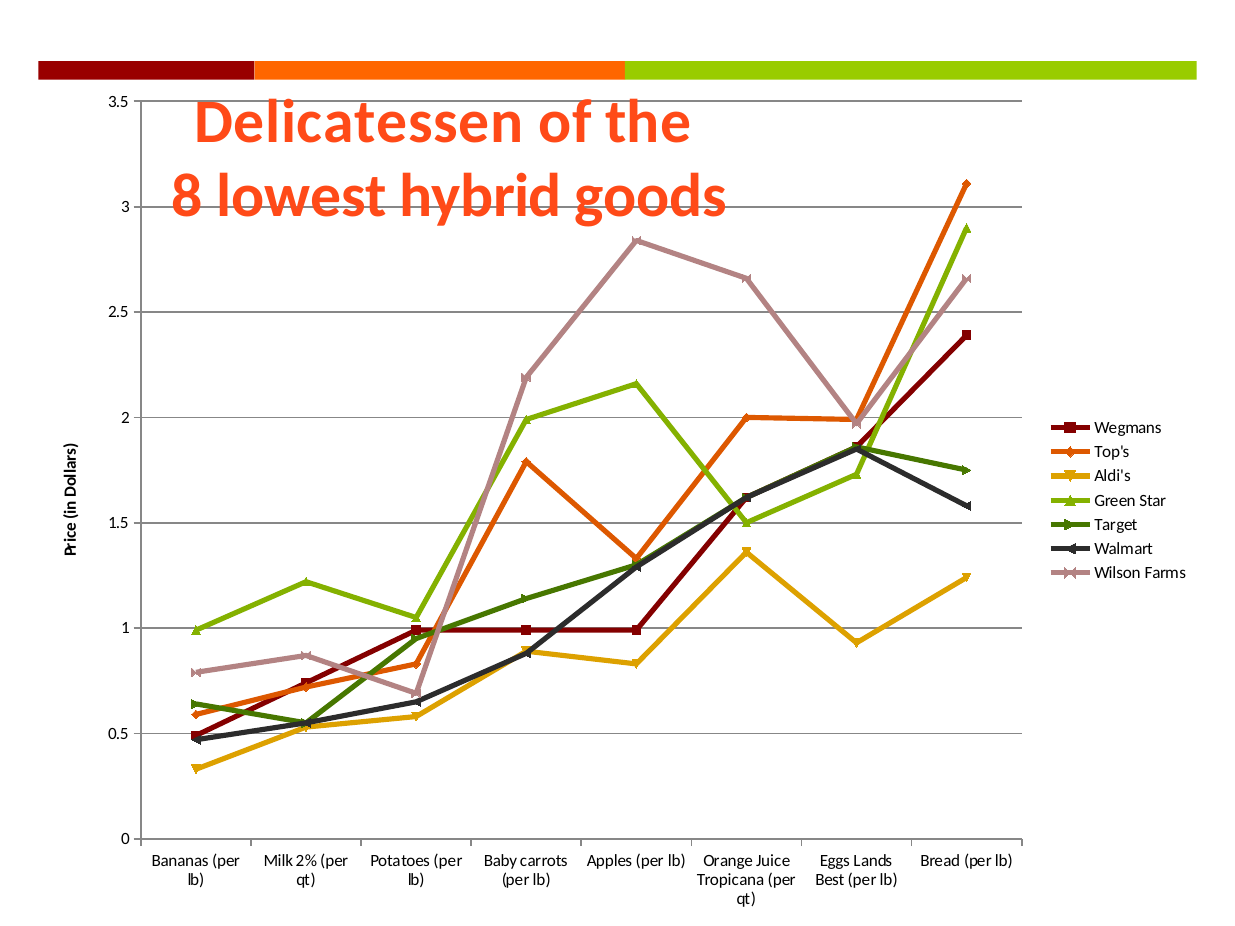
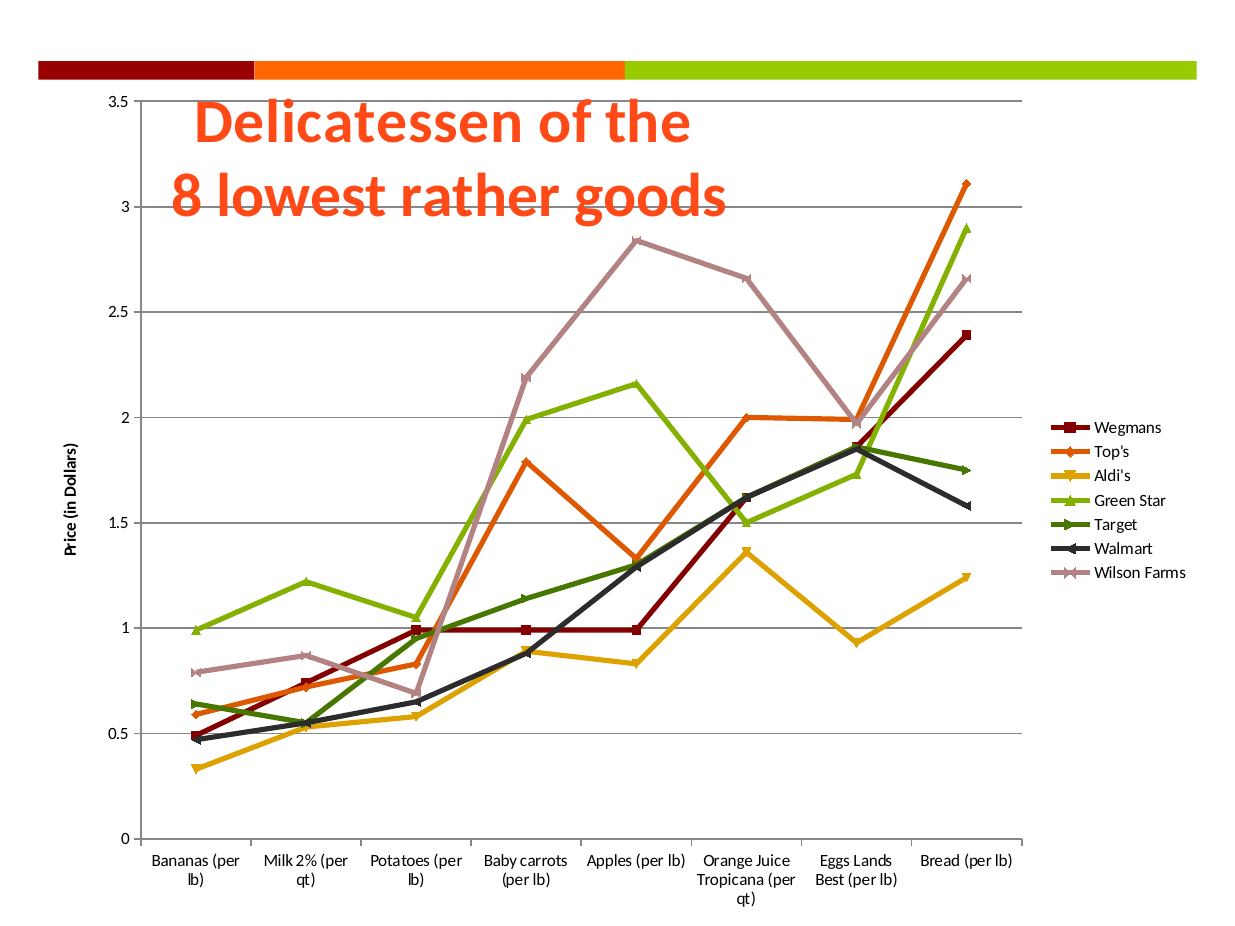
hybrid: hybrid -> rather (480, 196)
